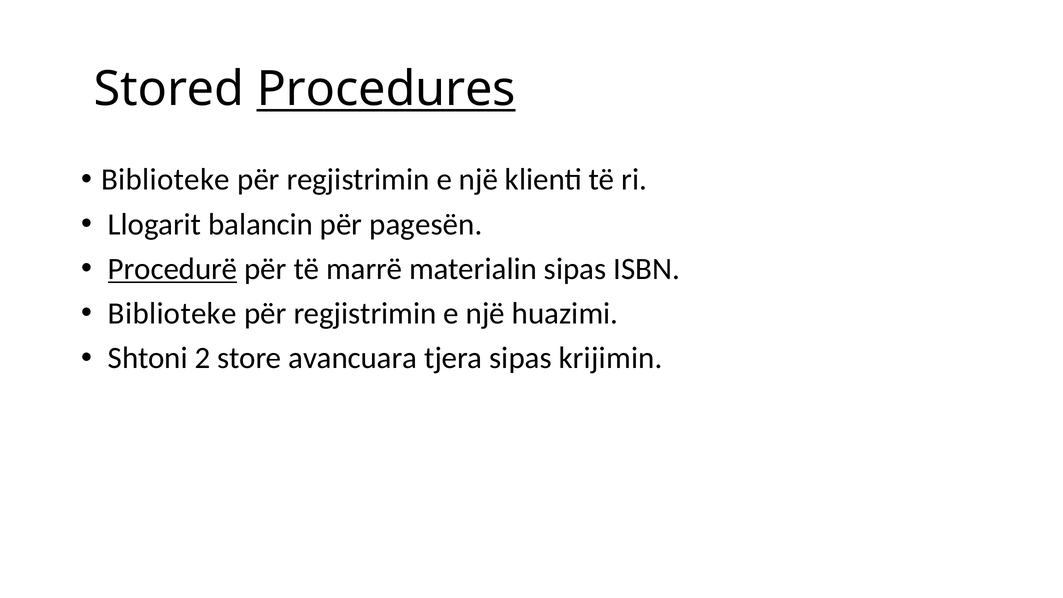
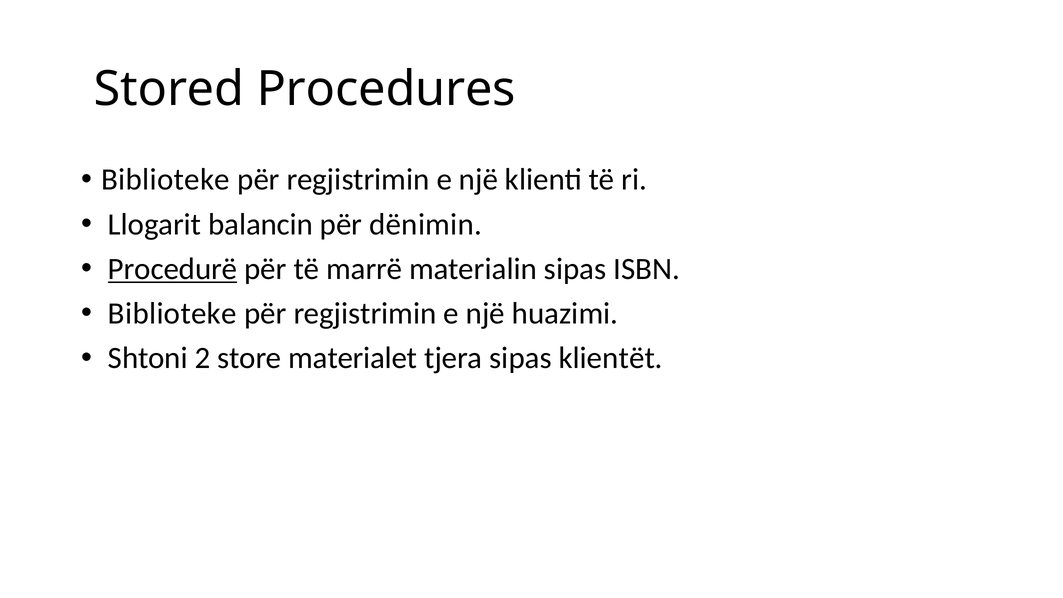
Procedures underline: present -> none (386, 89)
pagesën: pagesën -> dënimin (426, 224)
avancuara: avancuara -> materialet (353, 358)
krijimin: krijimin -> klientët (611, 358)
